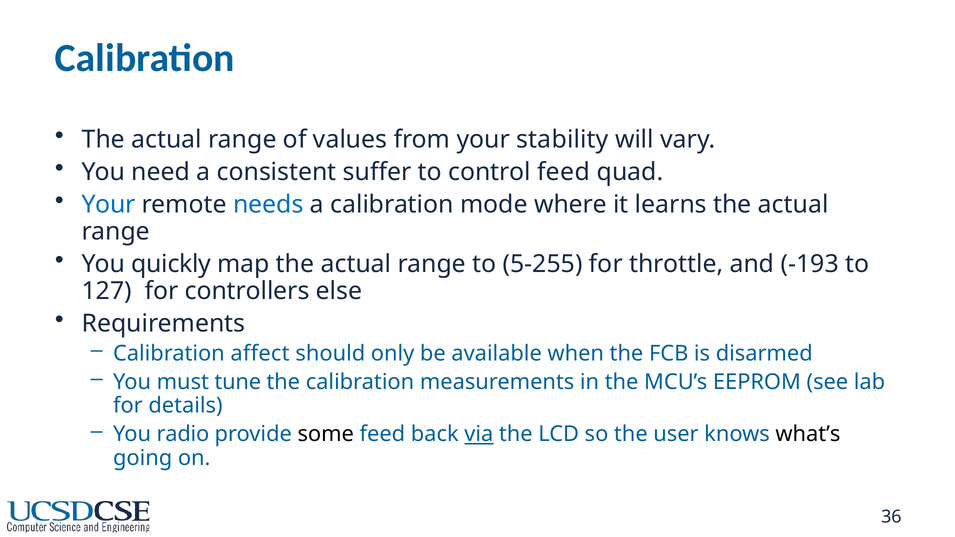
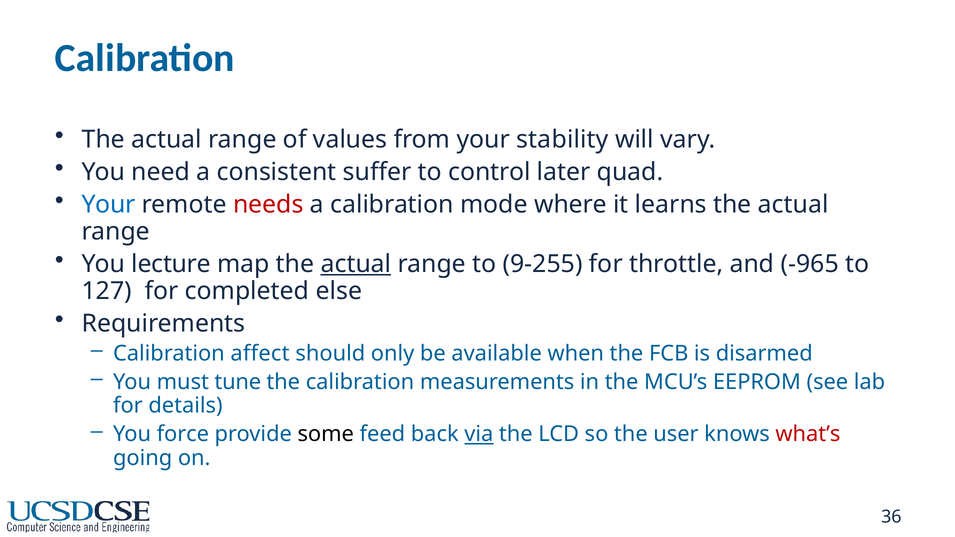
control feed: feed -> later (564, 172)
needs colour: blue -> red (268, 205)
quickly: quickly -> lecture (171, 264)
actual underline: none -> present (356, 264)
5-255: 5-255 -> 9-255 (543, 264)
-193: -193 -> -965 (810, 264)
controllers: controllers -> completed (247, 291)
radio: radio -> force (183, 434)
what’s colour: black -> red (808, 434)
